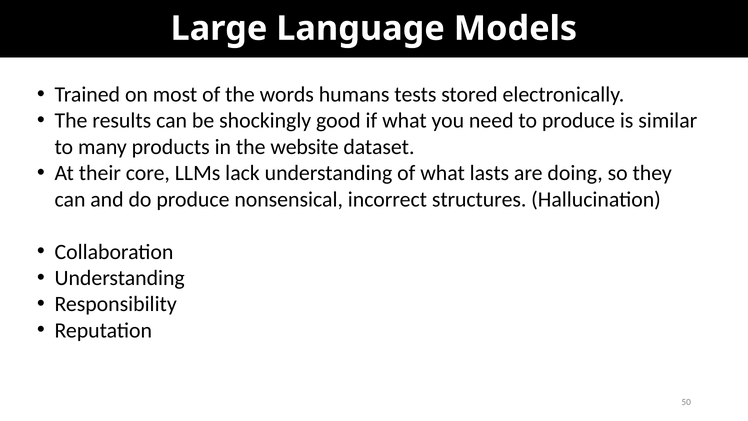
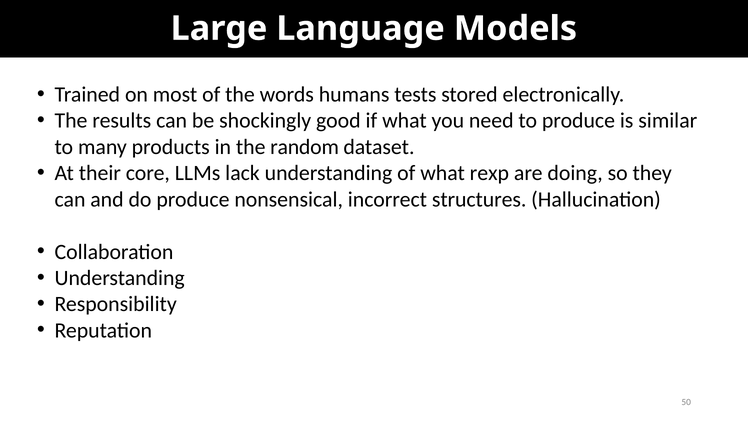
website: website -> random (305, 147)
lasts: lasts -> rexp (489, 173)
